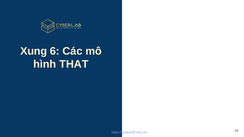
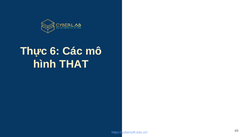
Xung: Xung -> Thực (34, 51)
